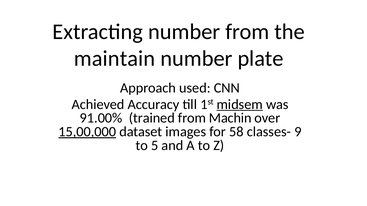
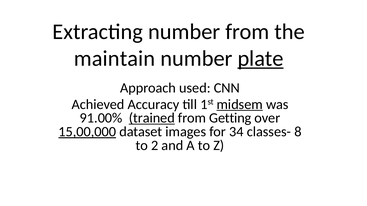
plate underline: none -> present (261, 59)
trained underline: none -> present (152, 118)
Machin: Machin -> Getting (230, 118)
58: 58 -> 34 (236, 132)
9: 9 -> 8 (298, 132)
5: 5 -> 2 (155, 146)
